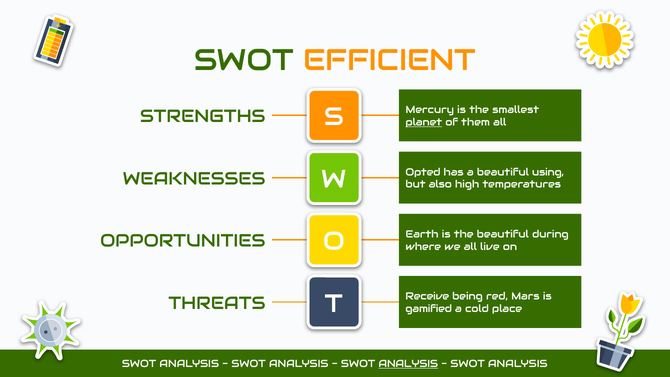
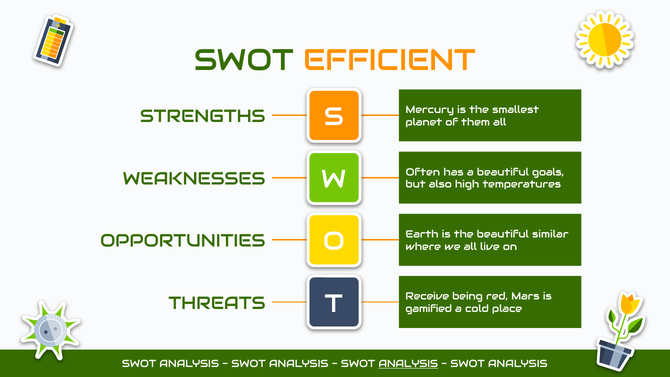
planet underline: present -> none (424, 122)
Opted: Opted -> Often (423, 172)
using: using -> goals (548, 172)
during: during -> similar (550, 234)
